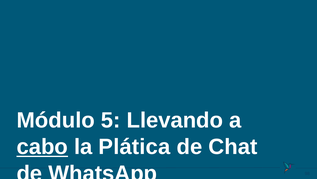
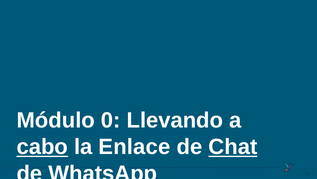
5: 5 -> 0 (111, 120)
Plática: Plática -> Enlace (134, 146)
Chat underline: none -> present (233, 146)
